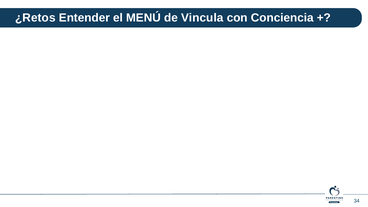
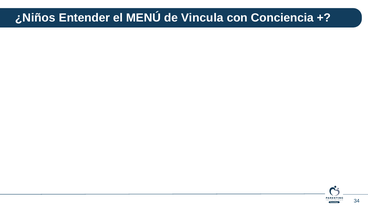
¿Retos: ¿Retos -> ¿Niños (35, 18)
